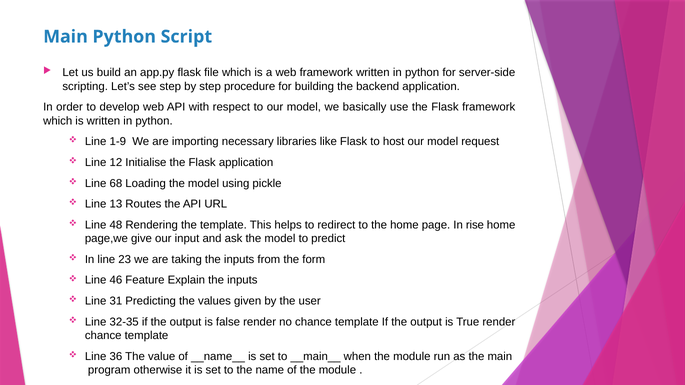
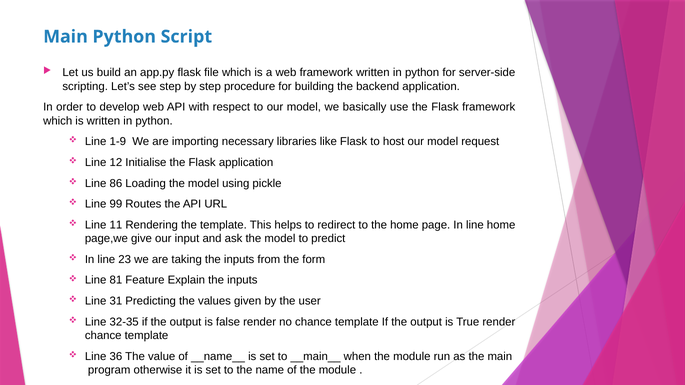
68: 68 -> 86 (116, 183)
13: 13 -> 99 (116, 204)
48: 48 -> 11 (116, 225)
page In rise: rise -> line (475, 225)
46: 46 -> 81 (116, 280)
